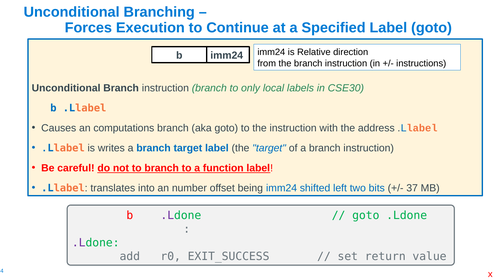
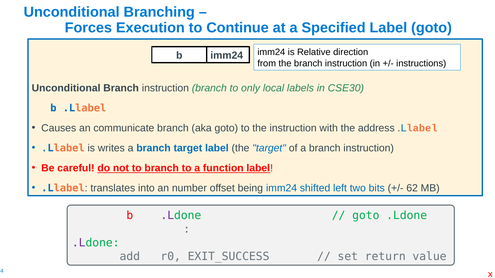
computations: computations -> communicate (124, 128)
37: 37 -> 62 (412, 188)
